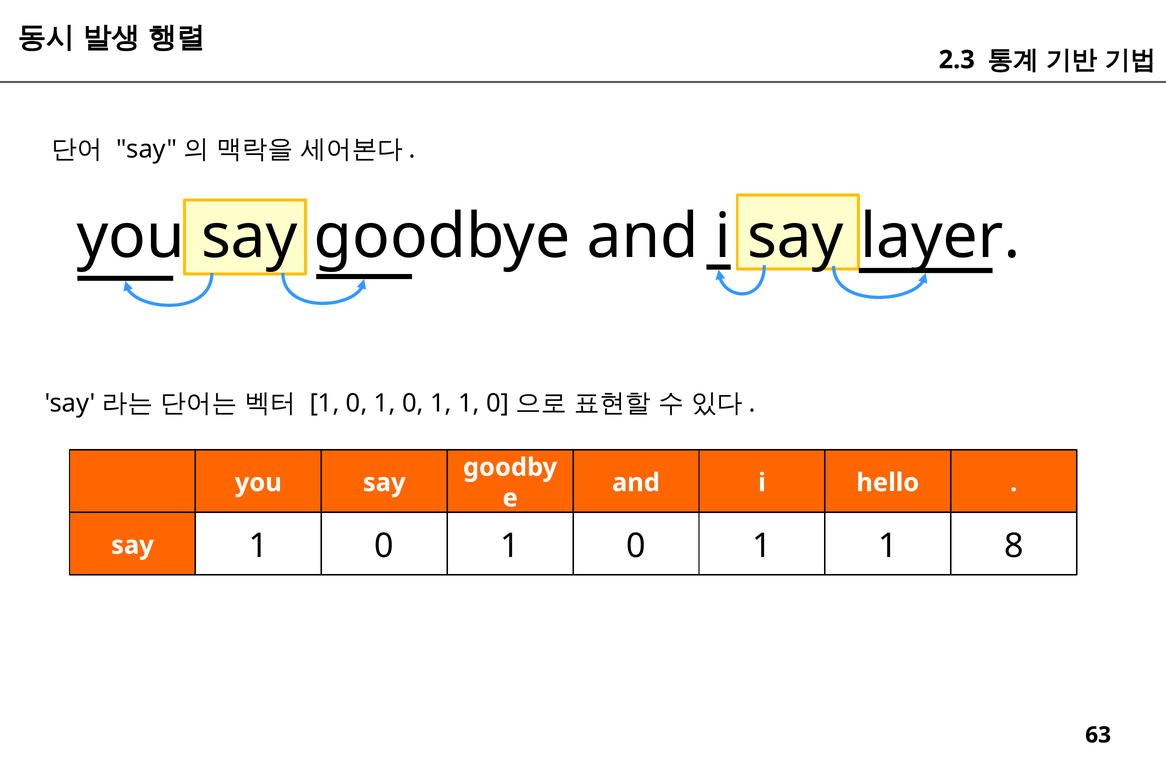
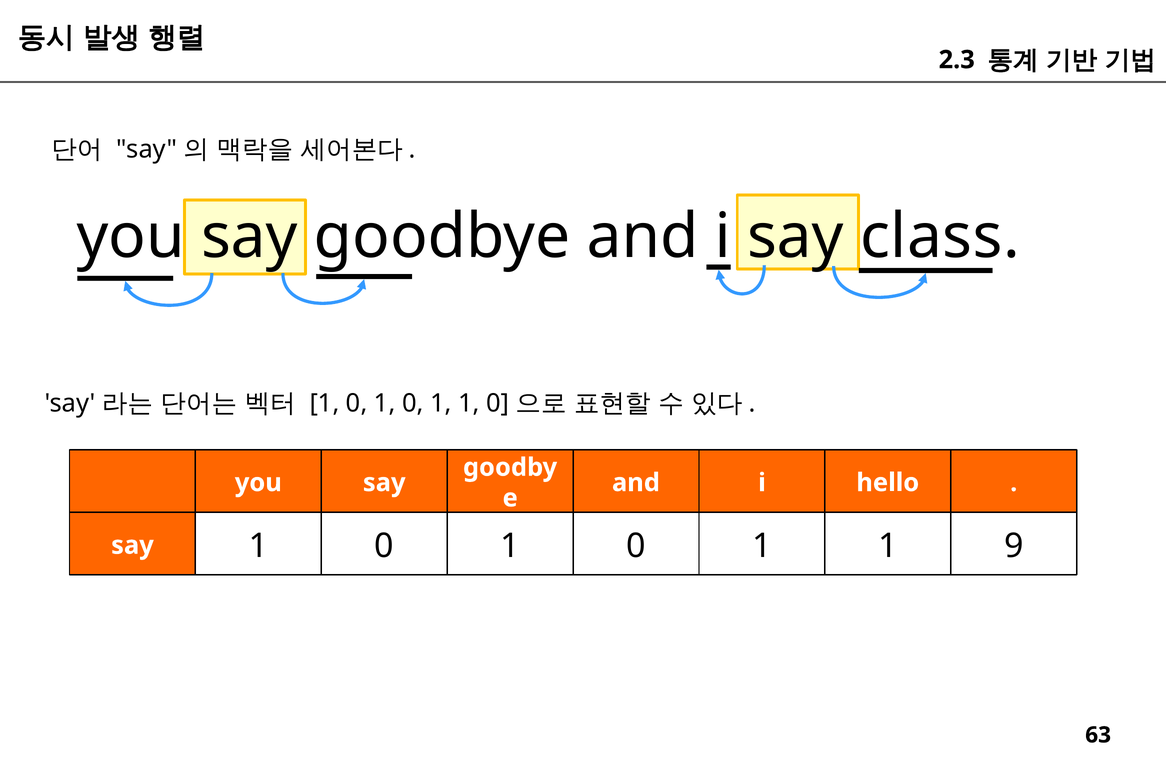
layer: layer -> class (940, 237)
8: 8 -> 9 (1014, 546)
